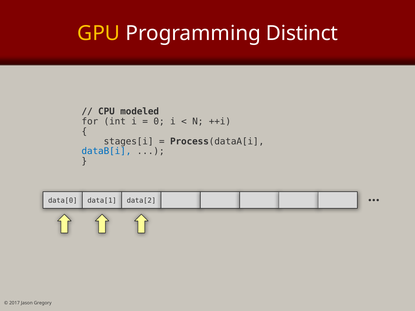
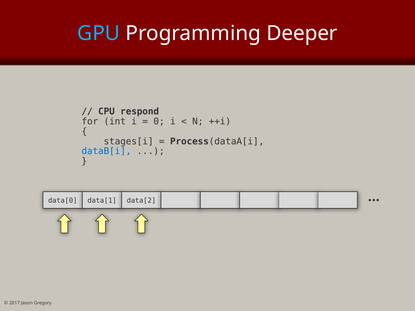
GPU colour: yellow -> light blue (99, 33)
Distinct: Distinct -> Deeper (302, 33)
modeled: modeled -> respond (140, 112)
